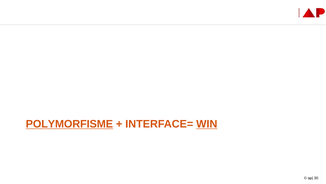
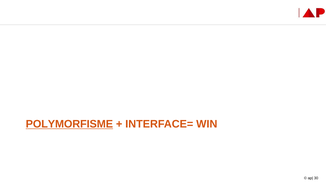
WIN underline: present -> none (207, 124)
